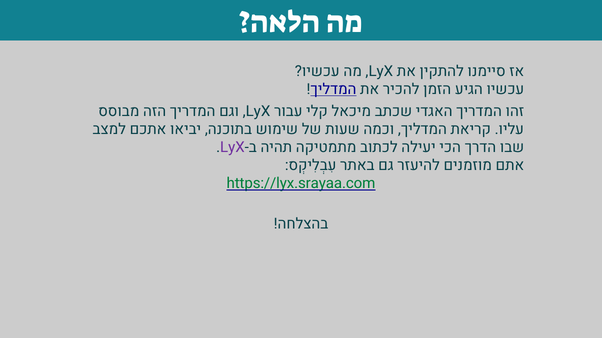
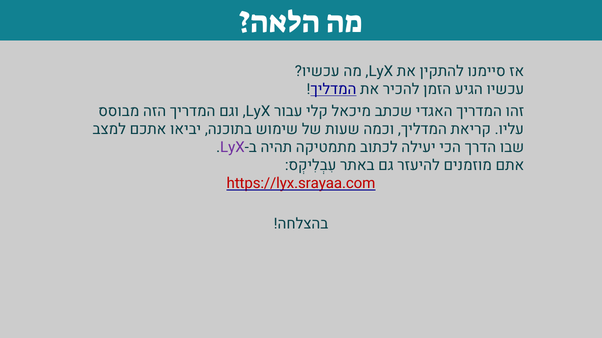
https://lyx.srayaa.com colour: green -> red (301, 184)
